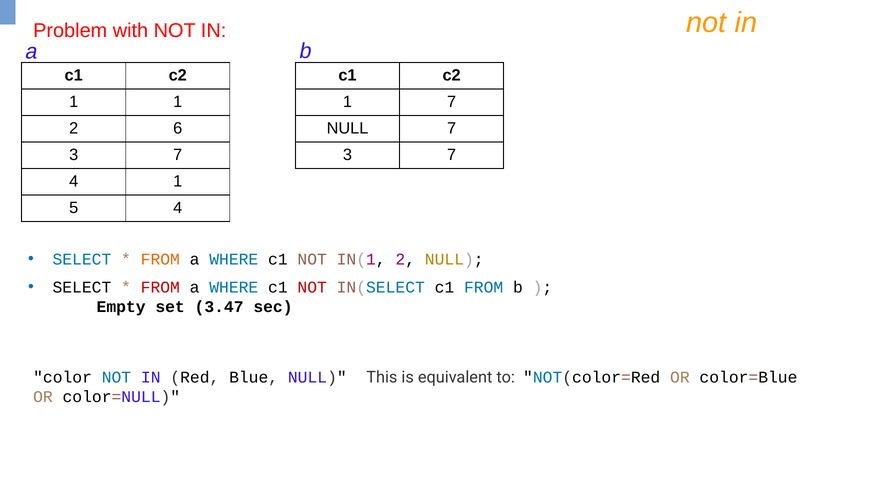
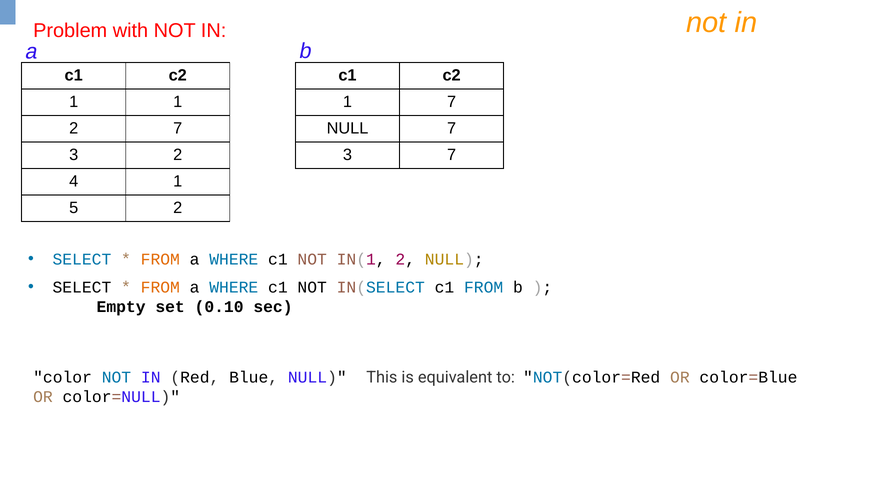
2 6: 6 -> 7 (178, 128)
7: 7 -> 2 (178, 155)
5 4: 4 -> 2 (178, 208)
FROM colour: red -> orange (160, 287)
NOT colour: red -> black (312, 287)
3.47: 3.47 -> 0.10 (219, 307)
